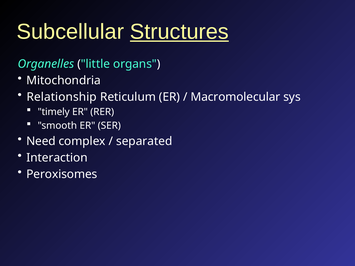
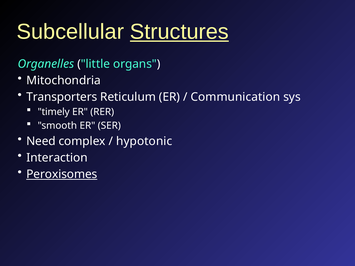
Relationship: Relationship -> Transporters (62, 97)
Macromolecular: Macromolecular -> Communication (235, 97)
separated: separated -> hypotonic (144, 141)
Peroxisomes underline: none -> present (62, 174)
